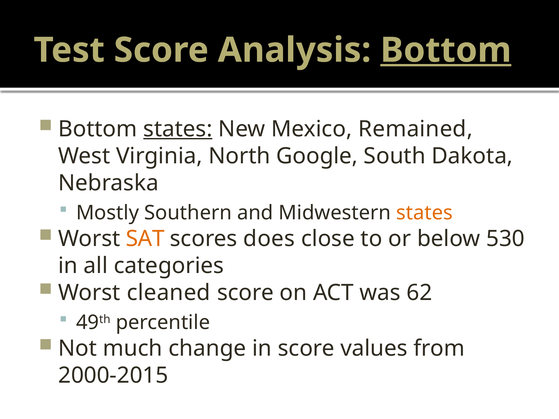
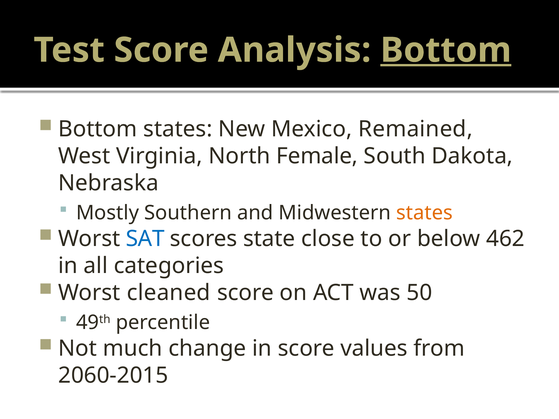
states underline: present -> none (178, 129)
Google: Google -> Female (317, 156)
SAT colour: orange -> blue (145, 239)
does: does -> state (269, 239)
530: 530 -> 462 (505, 239)
62: 62 -> 50 (419, 293)
2000-2015: 2000-2015 -> 2060-2015 (113, 376)
